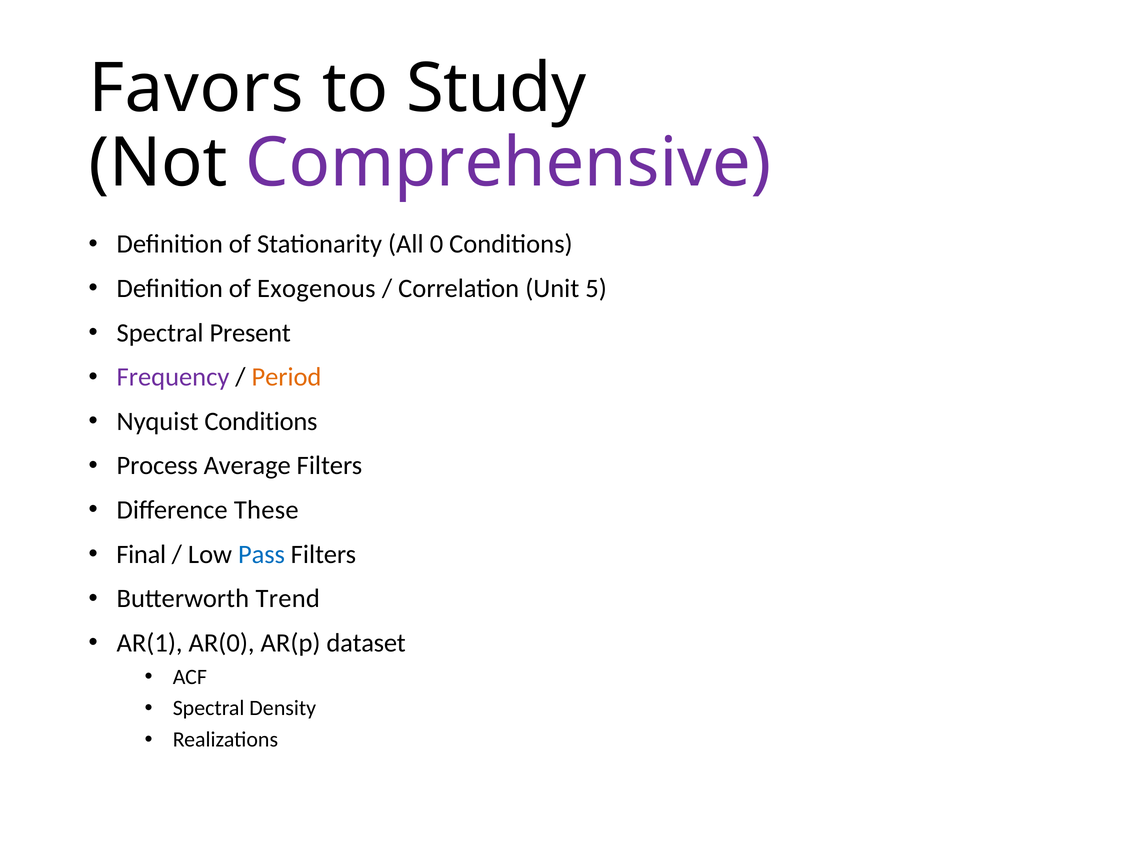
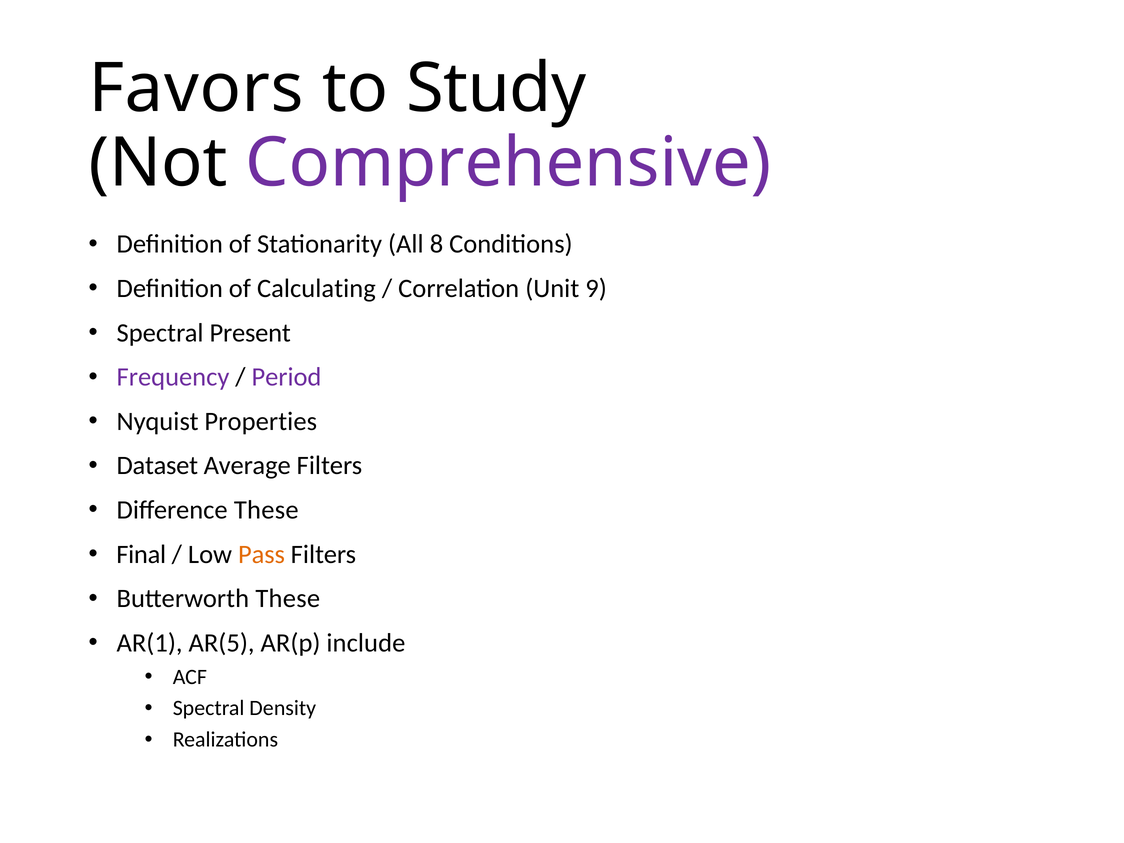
0: 0 -> 8 (436, 244)
Exogenous: Exogenous -> Calculating (316, 288)
5: 5 -> 9 (596, 288)
Period colour: orange -> purple (286, 377)
Nyquist Conditions: Conditions -> Properties (261, 421)
Process: Process -> Dataset (157, 466)
Pass colour: blue -> orange (261, 554)
Butterworth Trend: Trend -> These (288, 599)
AR(0: AR(0 -> AR(5 (222, 643)
dataset: dataset -> include (366, 643)
